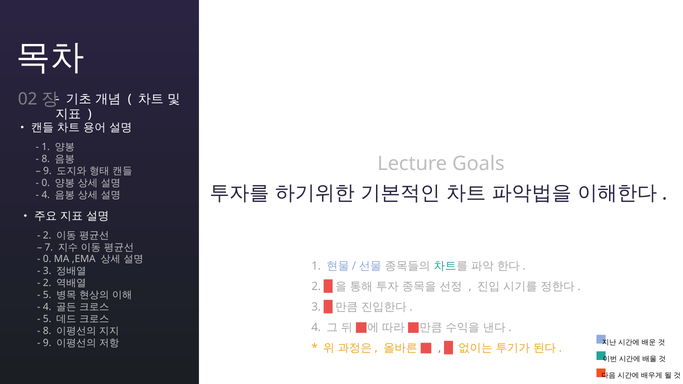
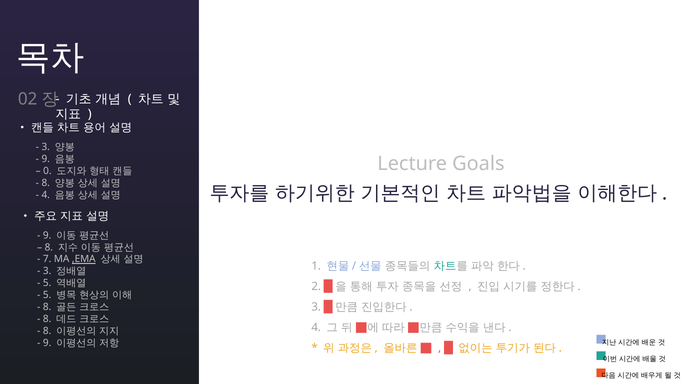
1: 1 -> 3 (46, 147)
8: 8 -> 9 (46, 159)
9: 9 -> 0 (47, 171)
0: 0 -> 8 (46, 183)
2: 2 -> 9 (47, 235)
7: 7 -> 8 (49, 247)
0: 0 -> 7 (47, 259)
,EMA underline: none -> present (84, 259)
2: 2 -> 5 (47, 283)
4: 4 -> 8 (47, 307)
5: 5 -> 8 (47, 319)
